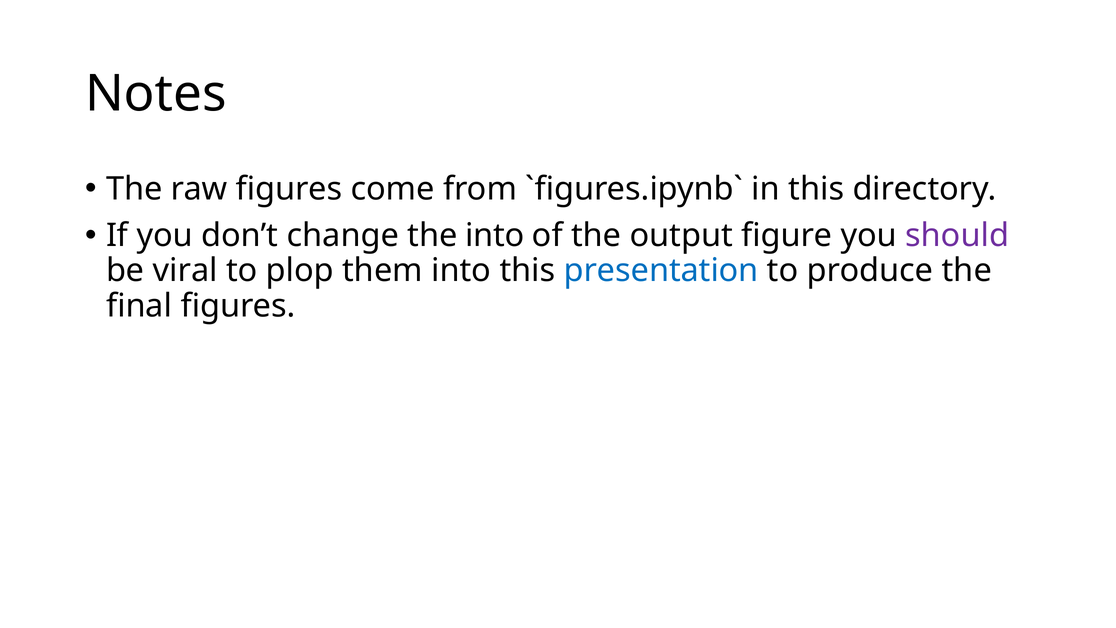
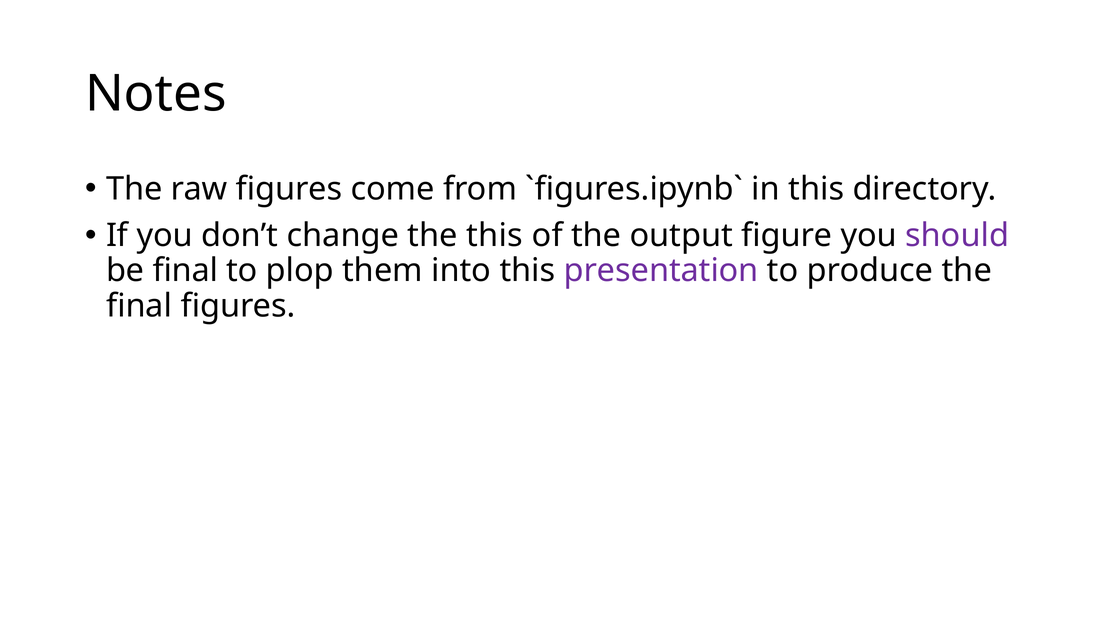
the into: into -> this (495, 235)
be viral: viral -> final (185, 271)
presentation colour: blue -> purple (661, 271)
